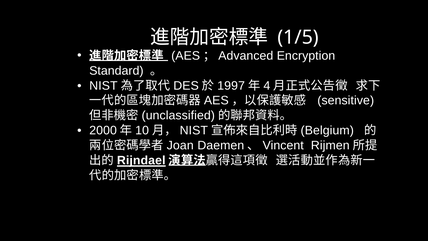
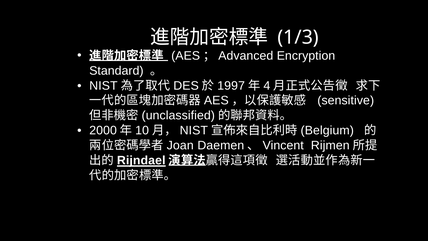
1/5: 1/5 -> 1/3 (298, 37)
